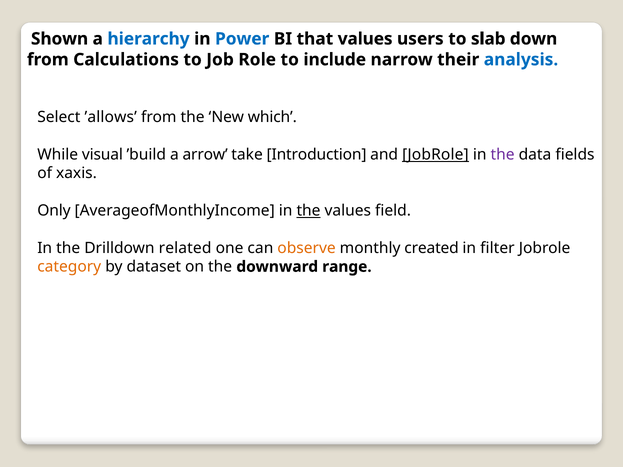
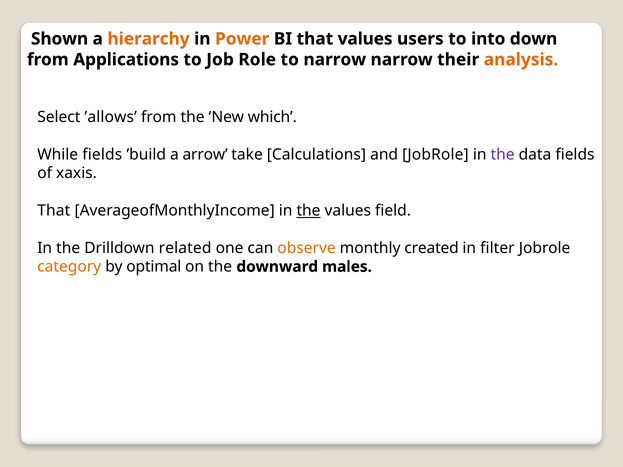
hierarchy colour: blue -> orange (149, 39)
Power colour: blue -> orange (242, 39)
slab: slab -> into (488, 39)
Calculations: Calculations -> Applications (126, 60)
to include: include -> narrow (335, 60)
analysis colour: blue -> orange (521, 60)
While visual: visual -> fields (102, 155)
Introduction: Introduction -> Calculations (316, 155)
JobRole underline: present -> none (435, 155)
Only: Only -> That (54, 211)
dataset: dataset -> optimal (154, 267)
range: range -> males (347, 267)
